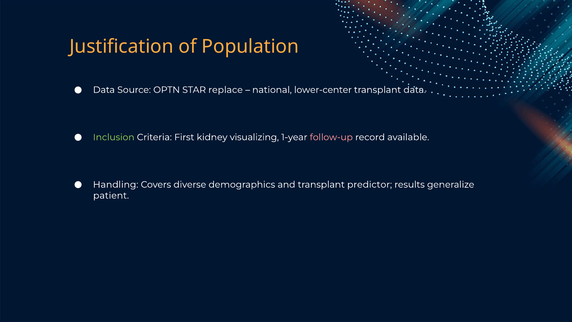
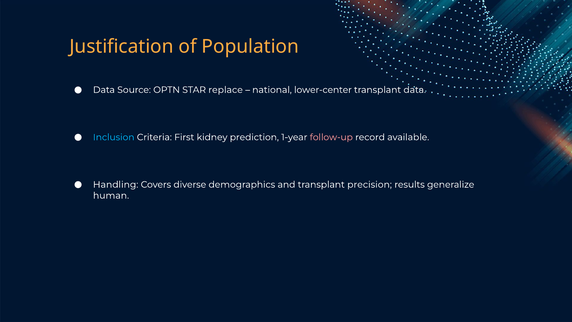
Inclusion colour: light green -> light blue (114, 137)
visualizing: visualizing -> prediction (254, 137)
predictor: predictor -> precision (370, 184)
patient: patient -> human (111, 195)
